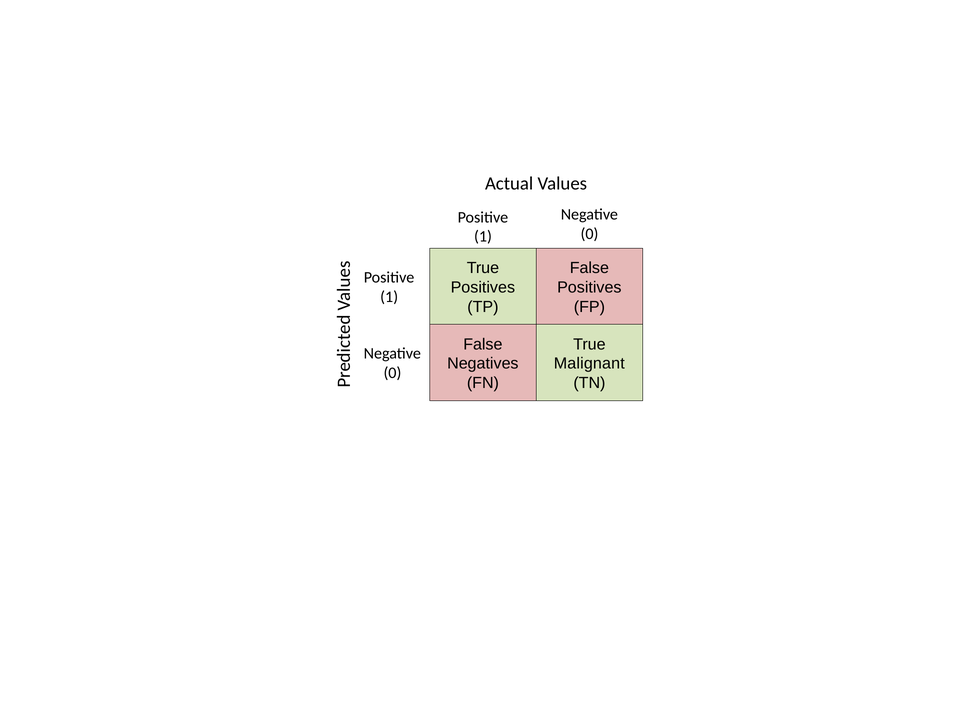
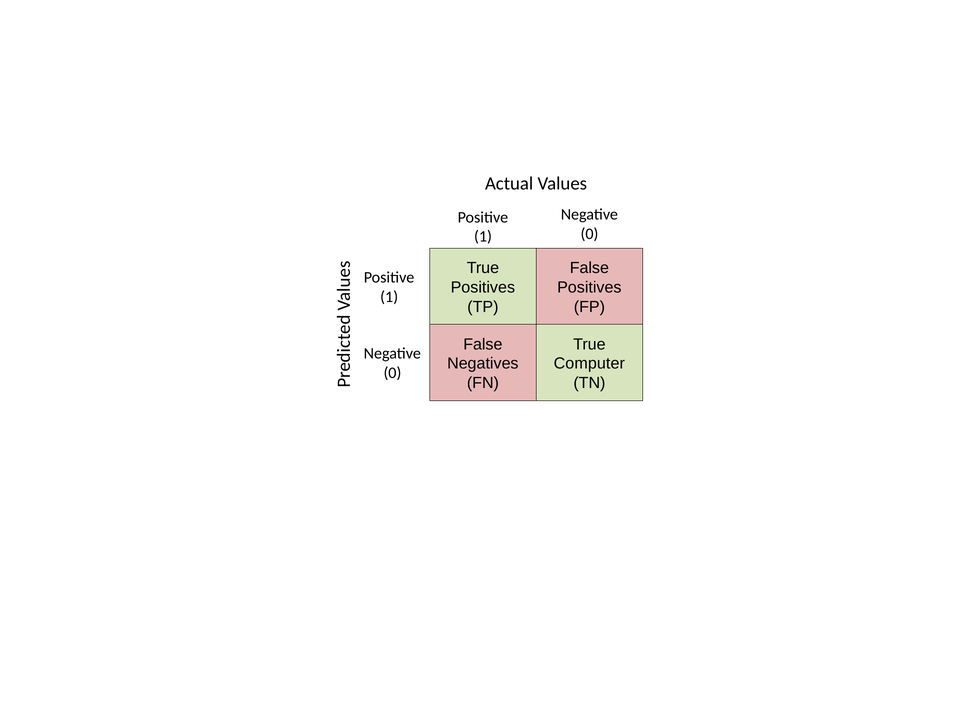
Malignant: Malignant -> Computer (589, 363)
